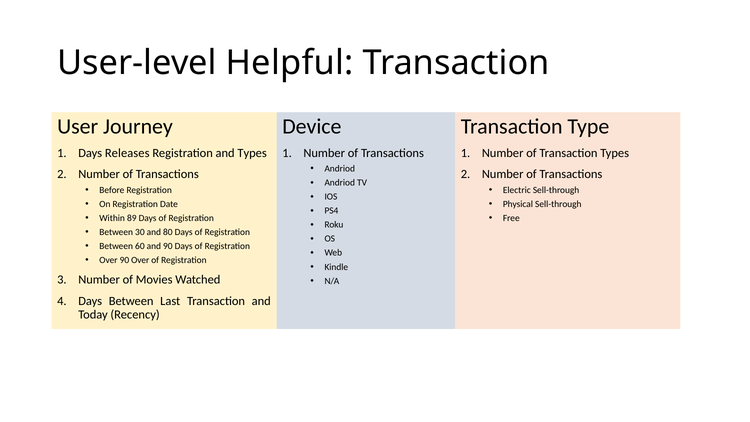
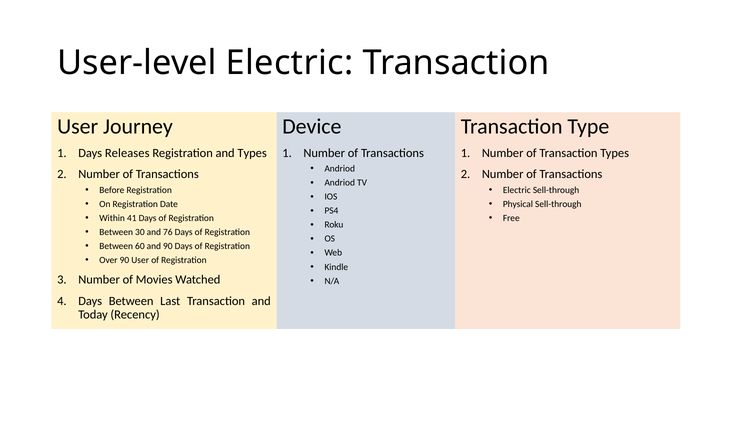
User-level Helpful: Helpful -> Electric (290, 63)
89: 89 -> 41 (132, 218)
80: 80 -> 76 (168, 232)
90 Over: Over -> User (140, 260)
